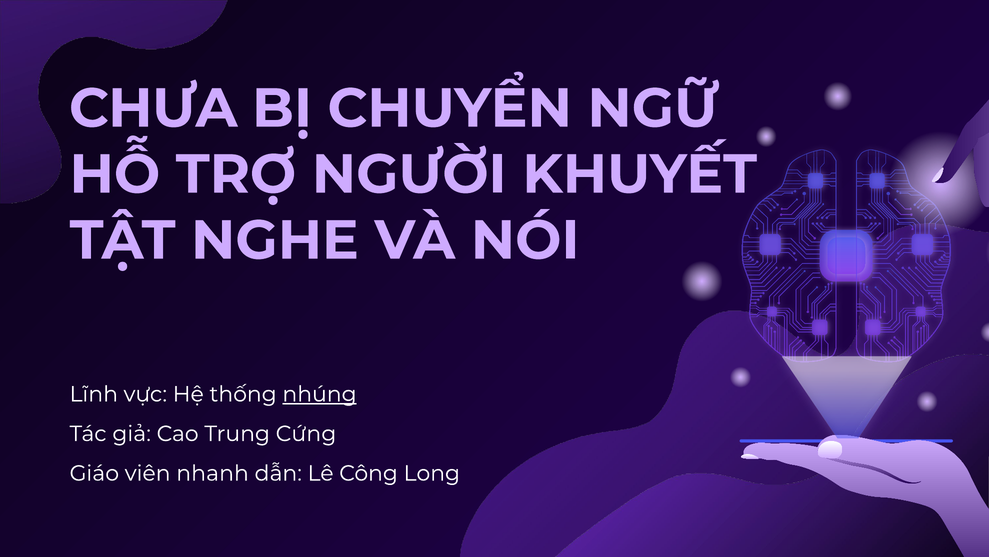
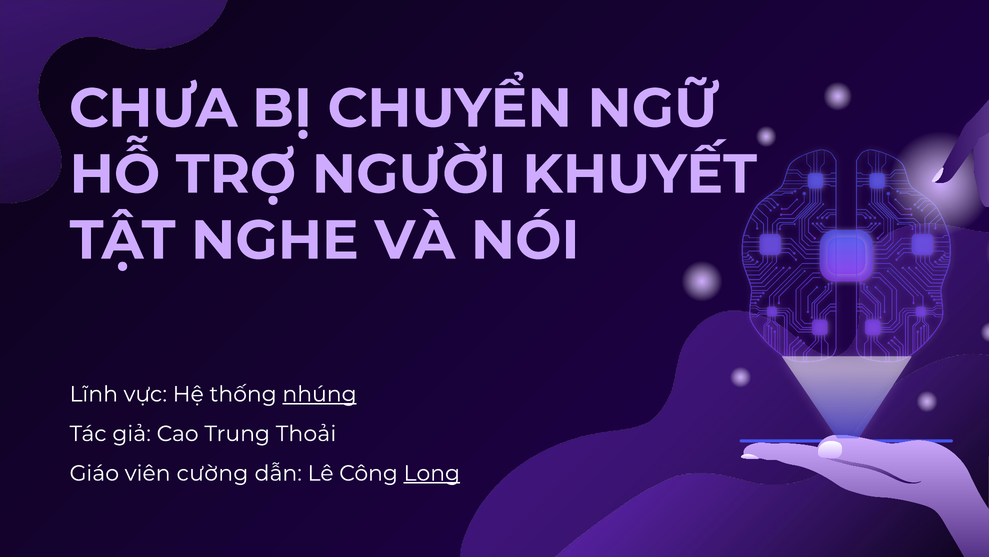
Cứng: Cứng -> Thoải (306, 433)
nhanh: nhanh -> cường (212, 473)
Long underline: none -> present (432, 473)
